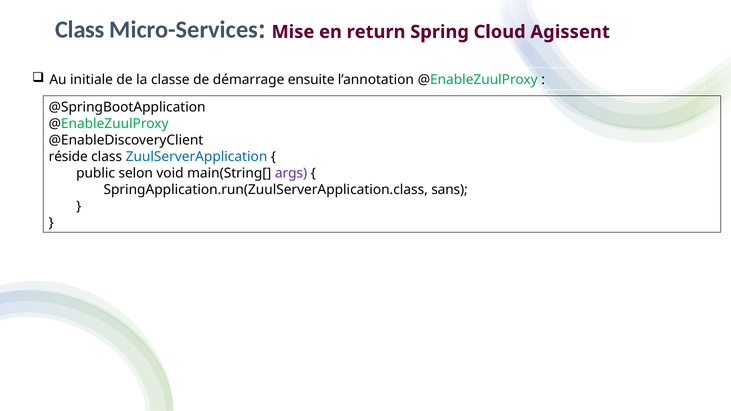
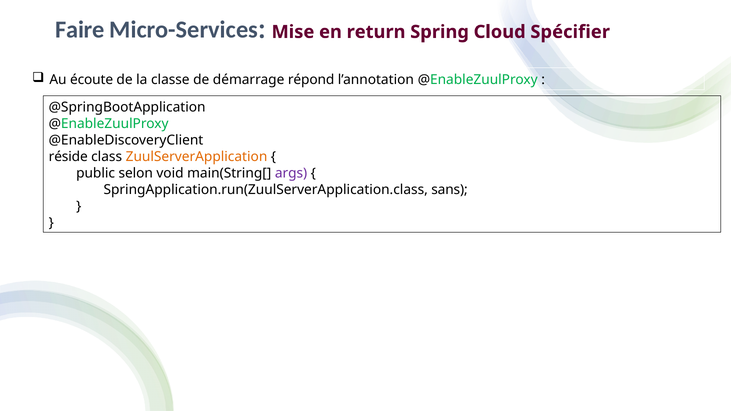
Class: Class -> Faire (80, 30)
Agissent: Agissent -> Spécifier (570, 32)
initiale: initiale -> écoute (92, 80)
ensuite: ensuite -> répond (311, 80)
ZuulServerApplication colour: blue -> orange (197, 157)
